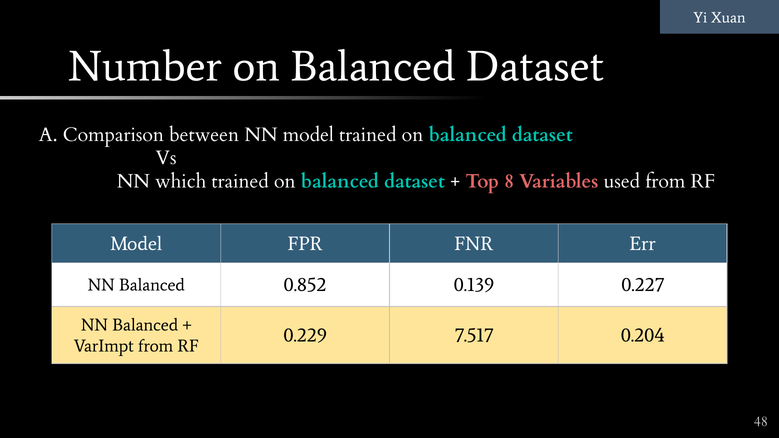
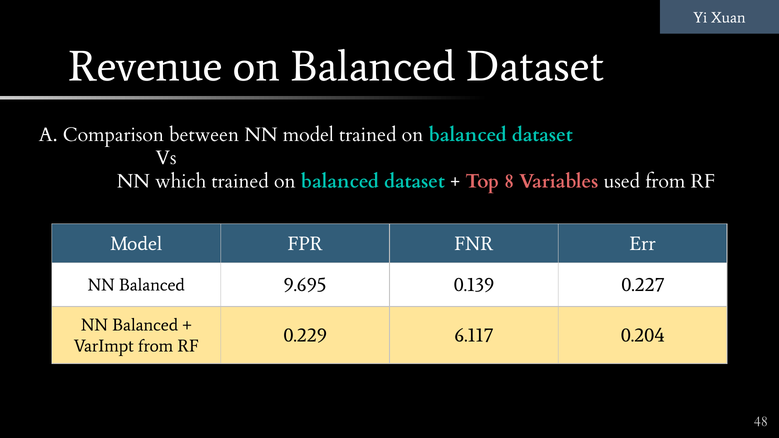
Number: Number -> Revenue (145, 66)
0.852: 0.852 -> 9.695 (305, 285)
7.517: 7.517 -> 6.117 (474, 335)
